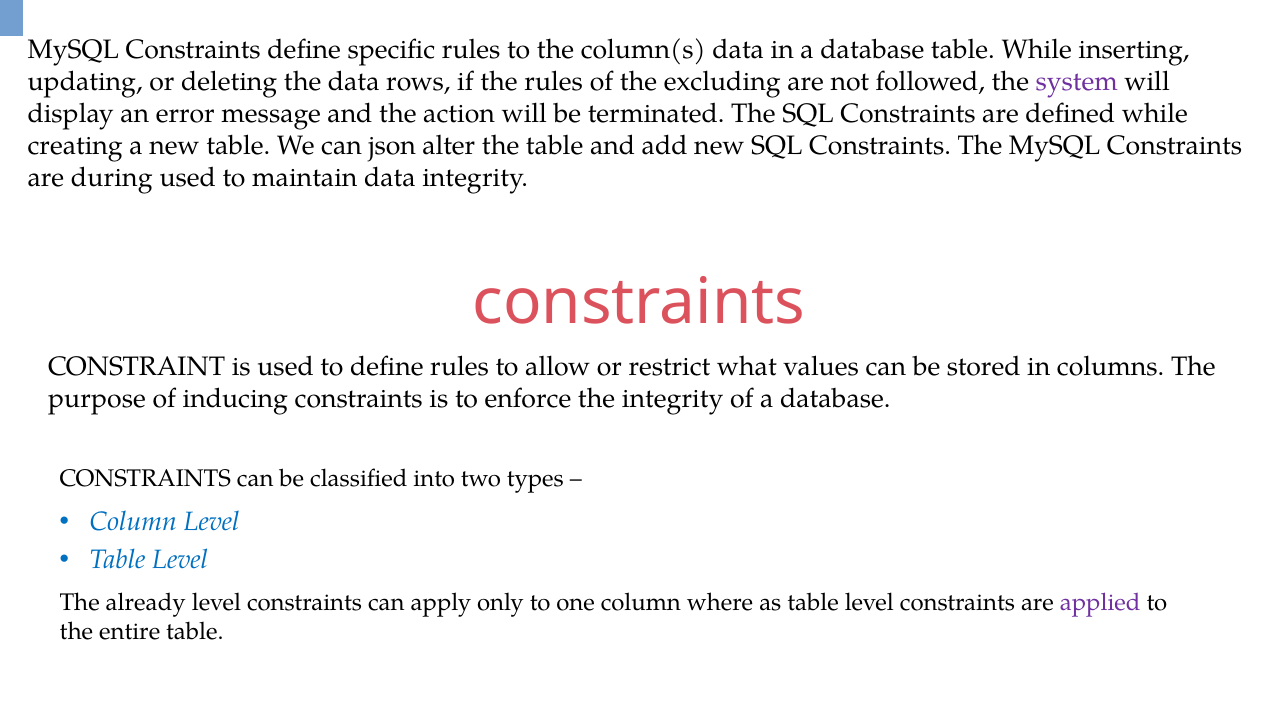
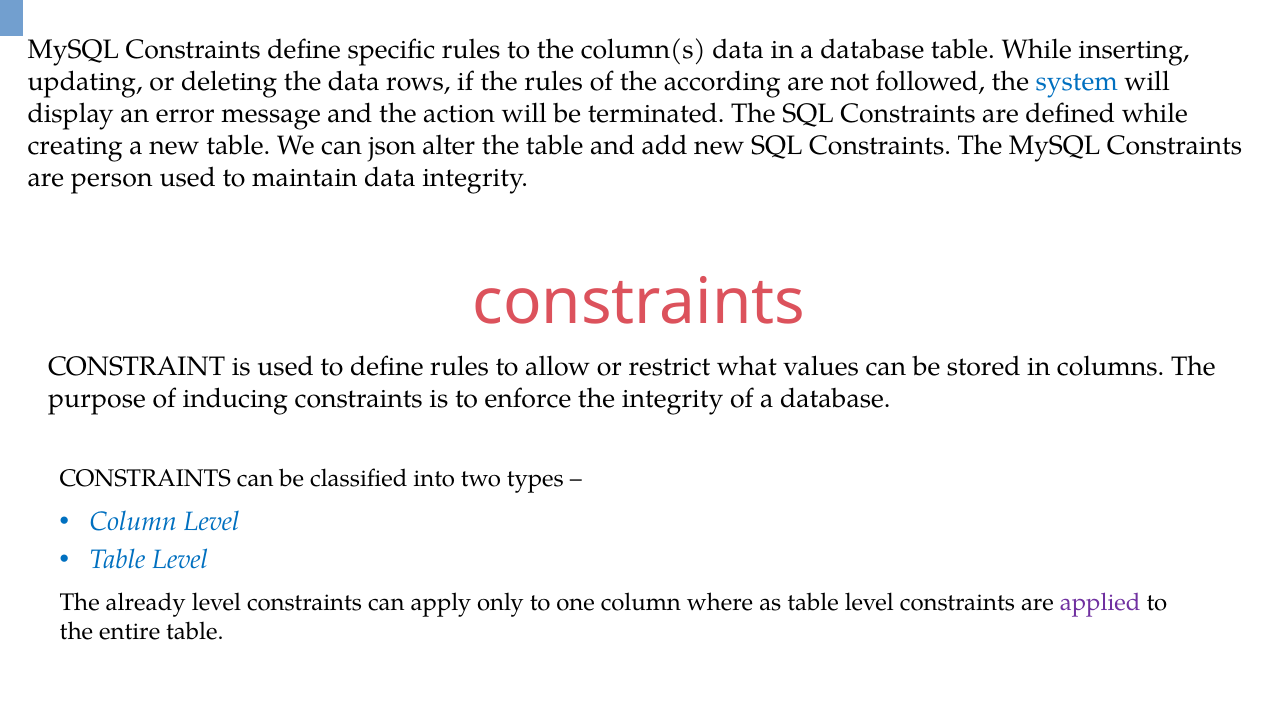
excluding: excluding -> according (722, 82)
system colour: purple -> blue (1077, 82)
during: during -> person (112, 178)
